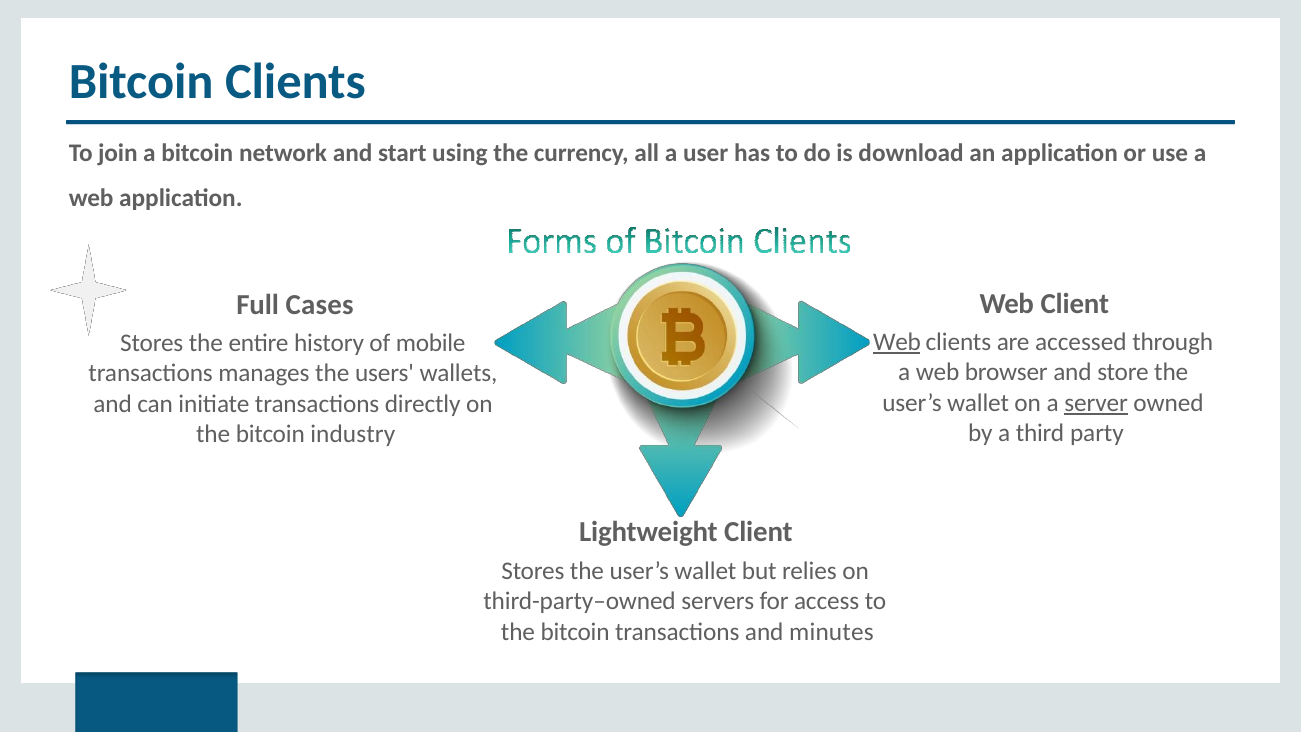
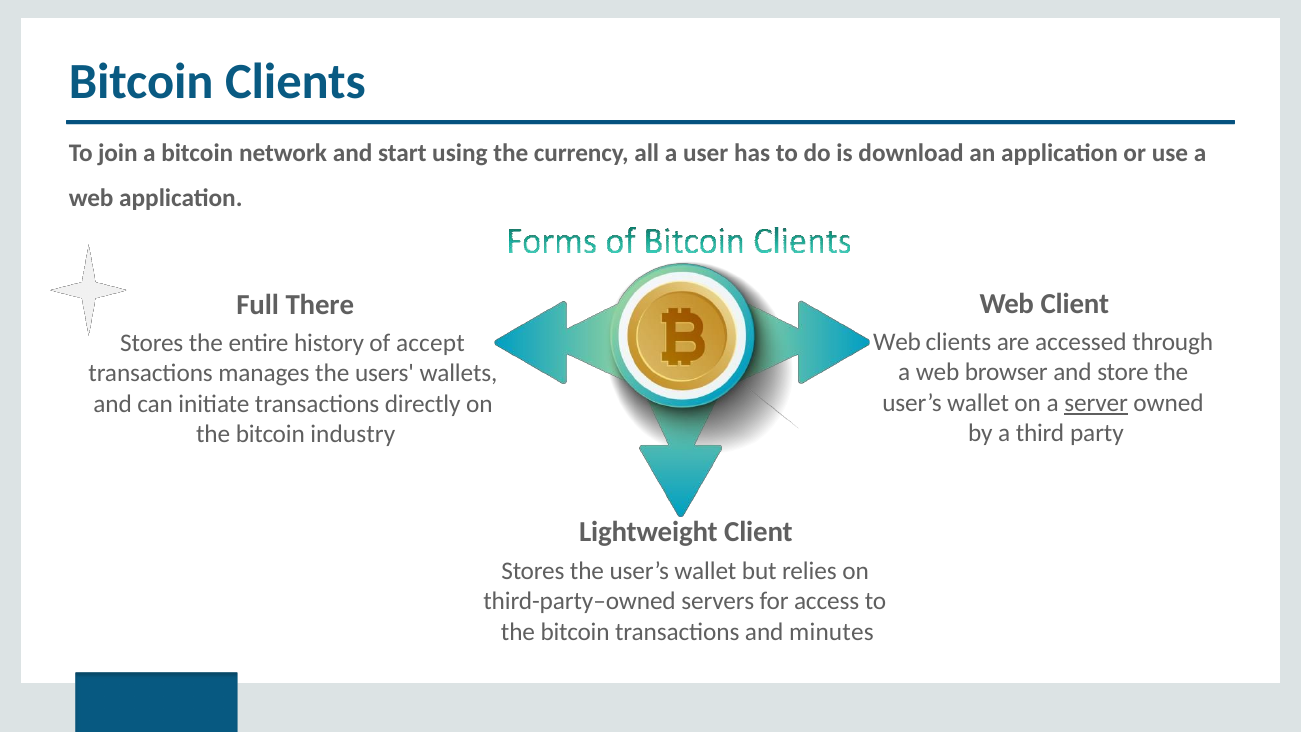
Cases: Cases -> There (320, 304)
Web underline: present -> none (897, 342)
mobile: mobile -> accept (430, 343)
